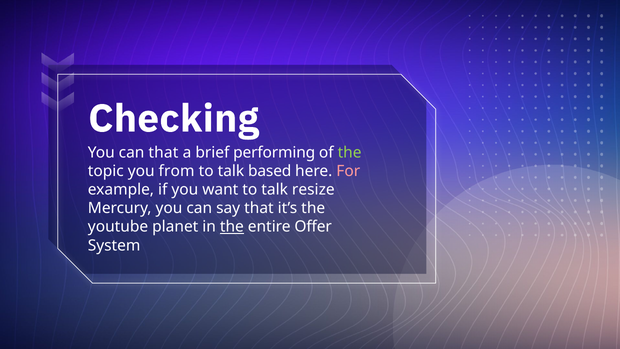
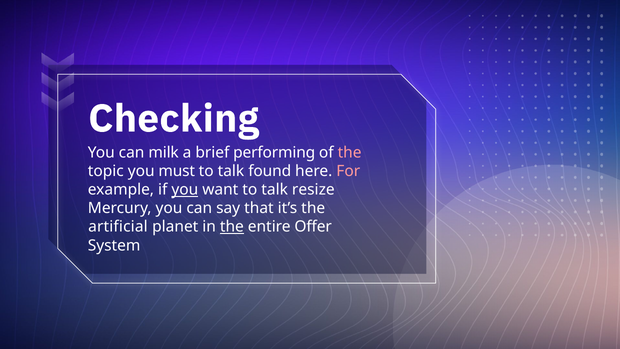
can that: that -> milk (164, 152)
the colour: light green -> pink (350, 152)
from: from -> must (177, 171)
based: based -> found (270, 171)
you underline: none -> present (185, 190)
youtube: youtube -> artificial (118, 227)
